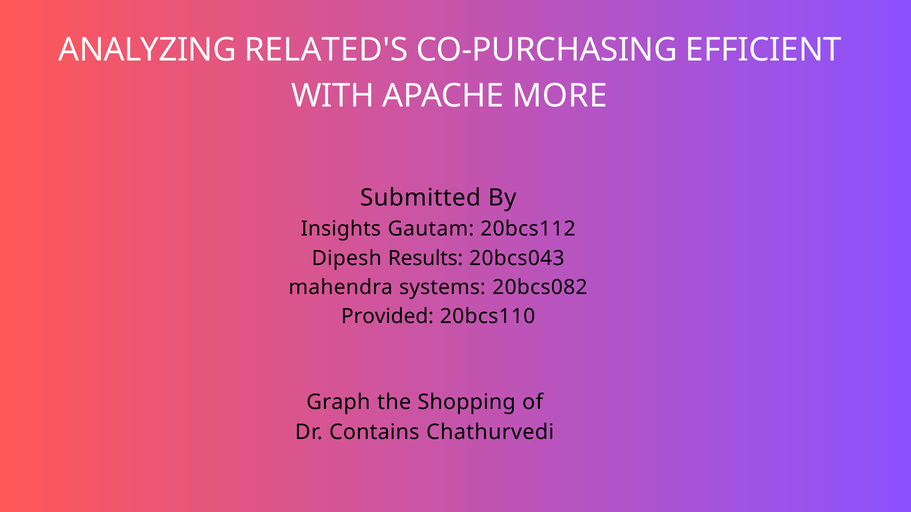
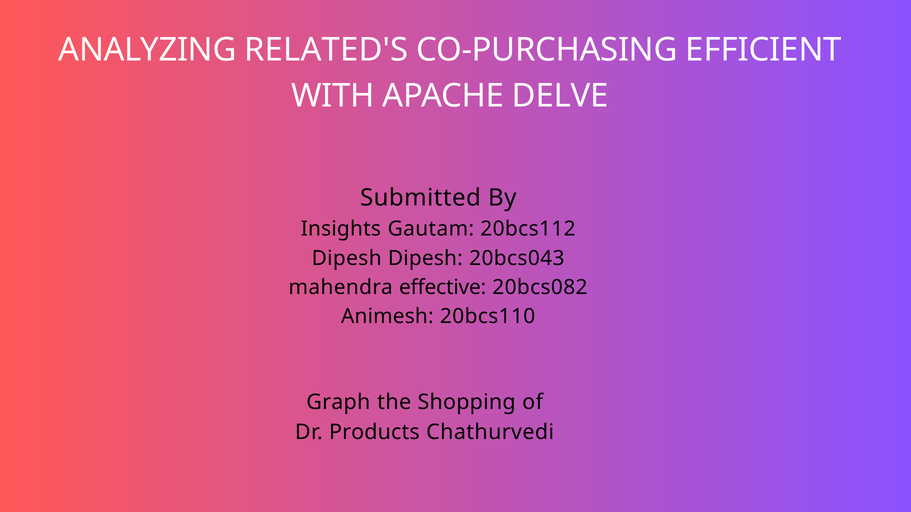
MORE: MORE -> DELVE (560, 96)
Dipesh Results: Results -> Dipesh (425, 258)
systems: systems -> effective (443, 288)
Provided: Provided -> Animesh (387, 317)
Contains: Contains -> Products (374, 433)
